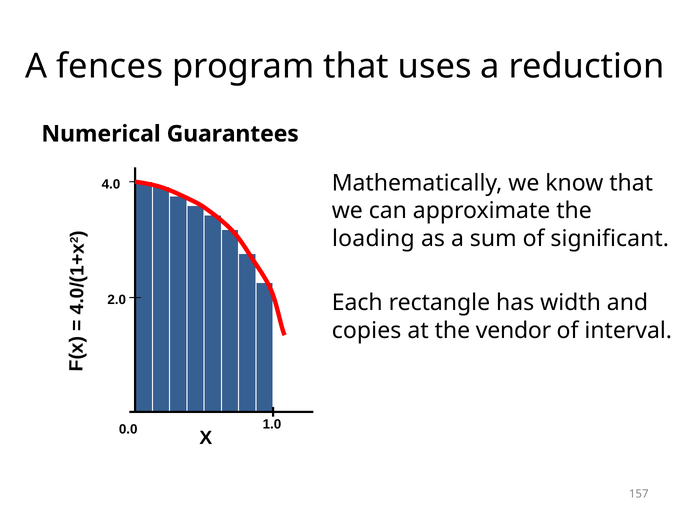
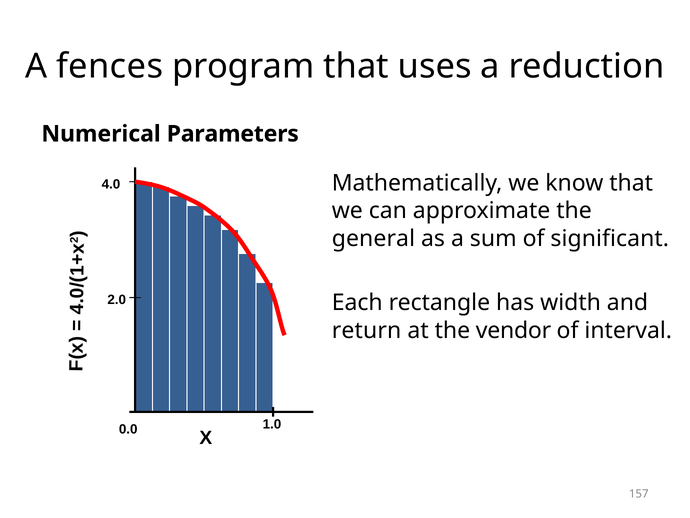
Guarantees: Guarantees -> Parameters (233, 134)
loading: loading -> general (373, 238)
copies: copies -> return (367, 330)
